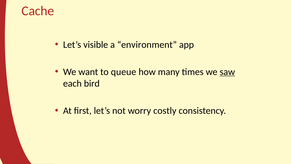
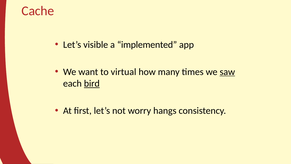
environment: environment -> implemented (147, 45)
queue: queue -> virtual (124, 72)
bird underline: none -> present (92, 83)
costly: costly -> hangs (165, 111)
